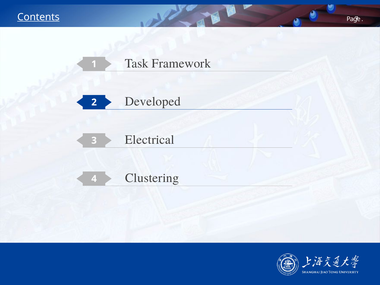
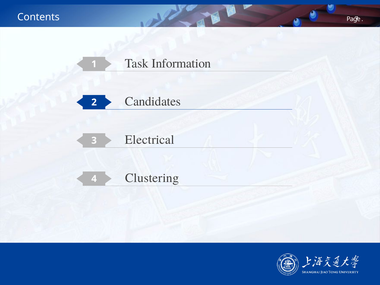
Contents underline: present -> none (38, 17)
Framework: Framework -> Information (181, 63)
Developed: Developed -> Candidates (153, 102)
